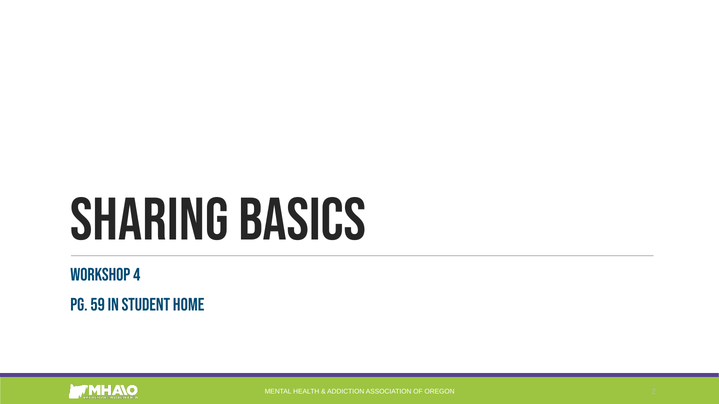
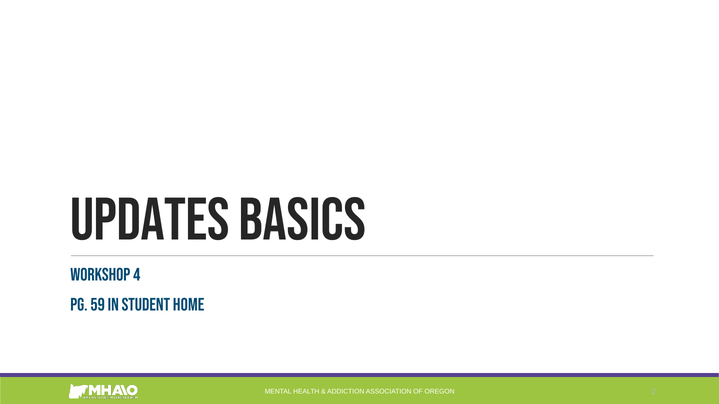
Sharing: Sharing -> Updates (150, 220)
